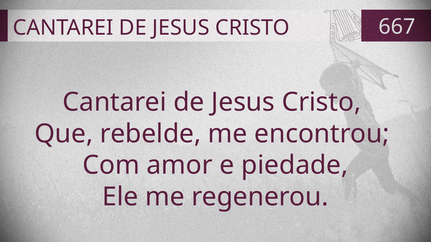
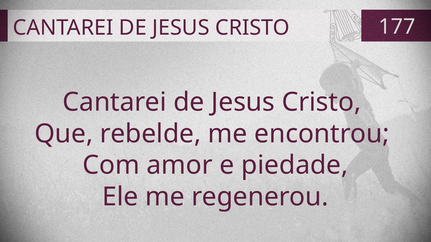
667: 667 -> 177 (397, 27)
